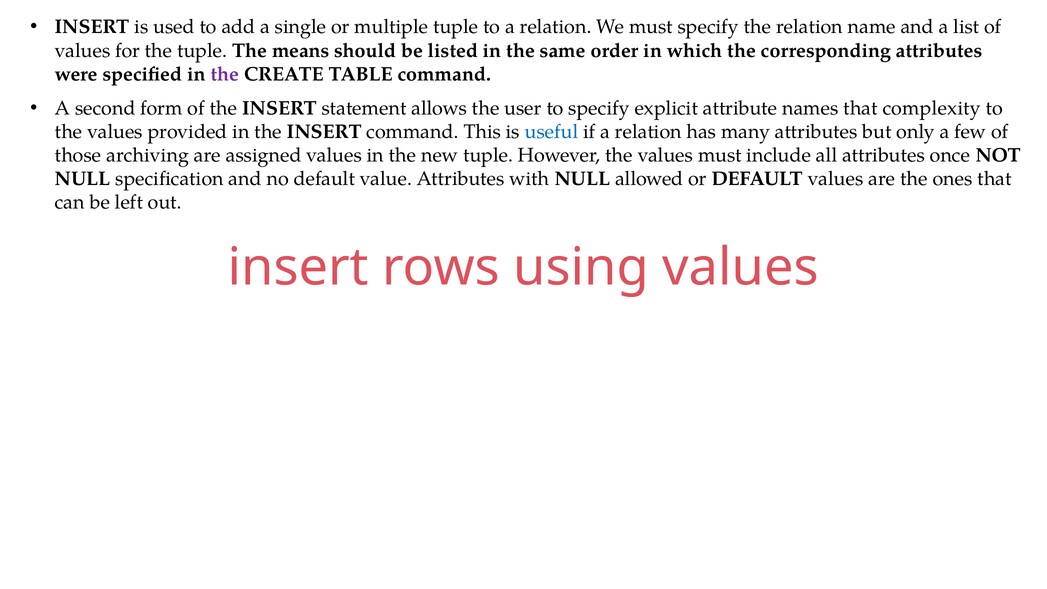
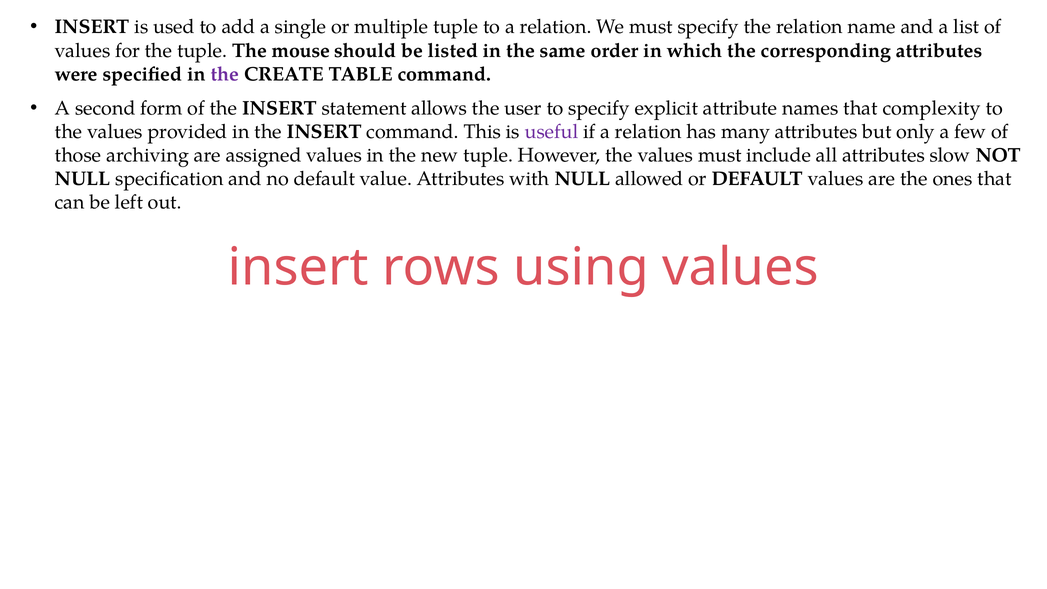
means: means -> mouse (301, 51)
useful colour: blue -> purple (551, 132)
once: once -> slow (950, 155)
